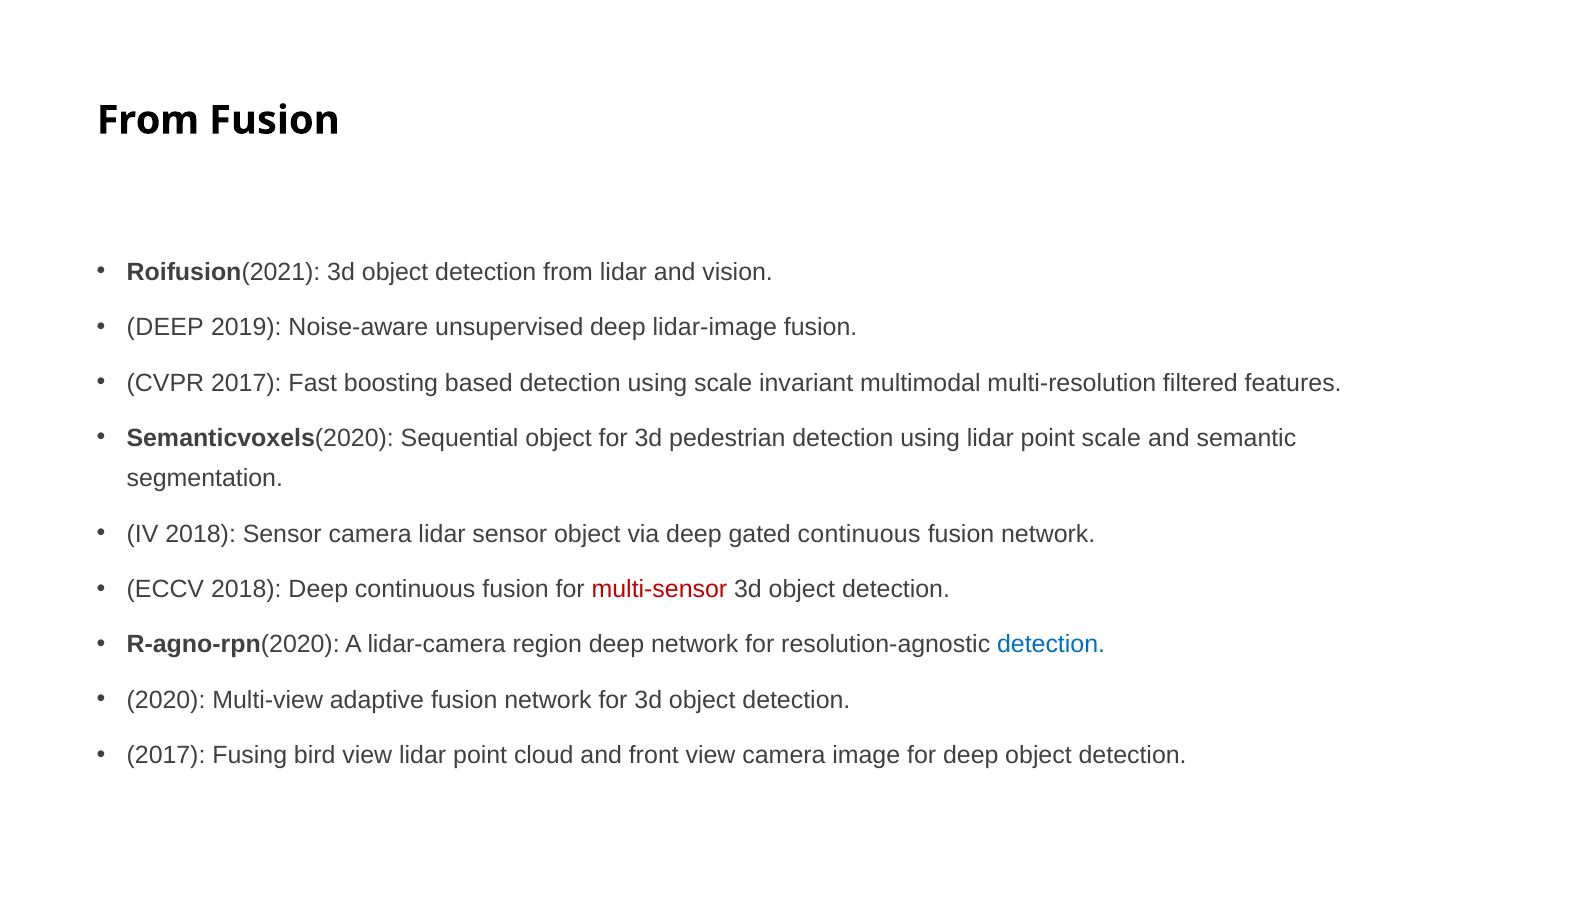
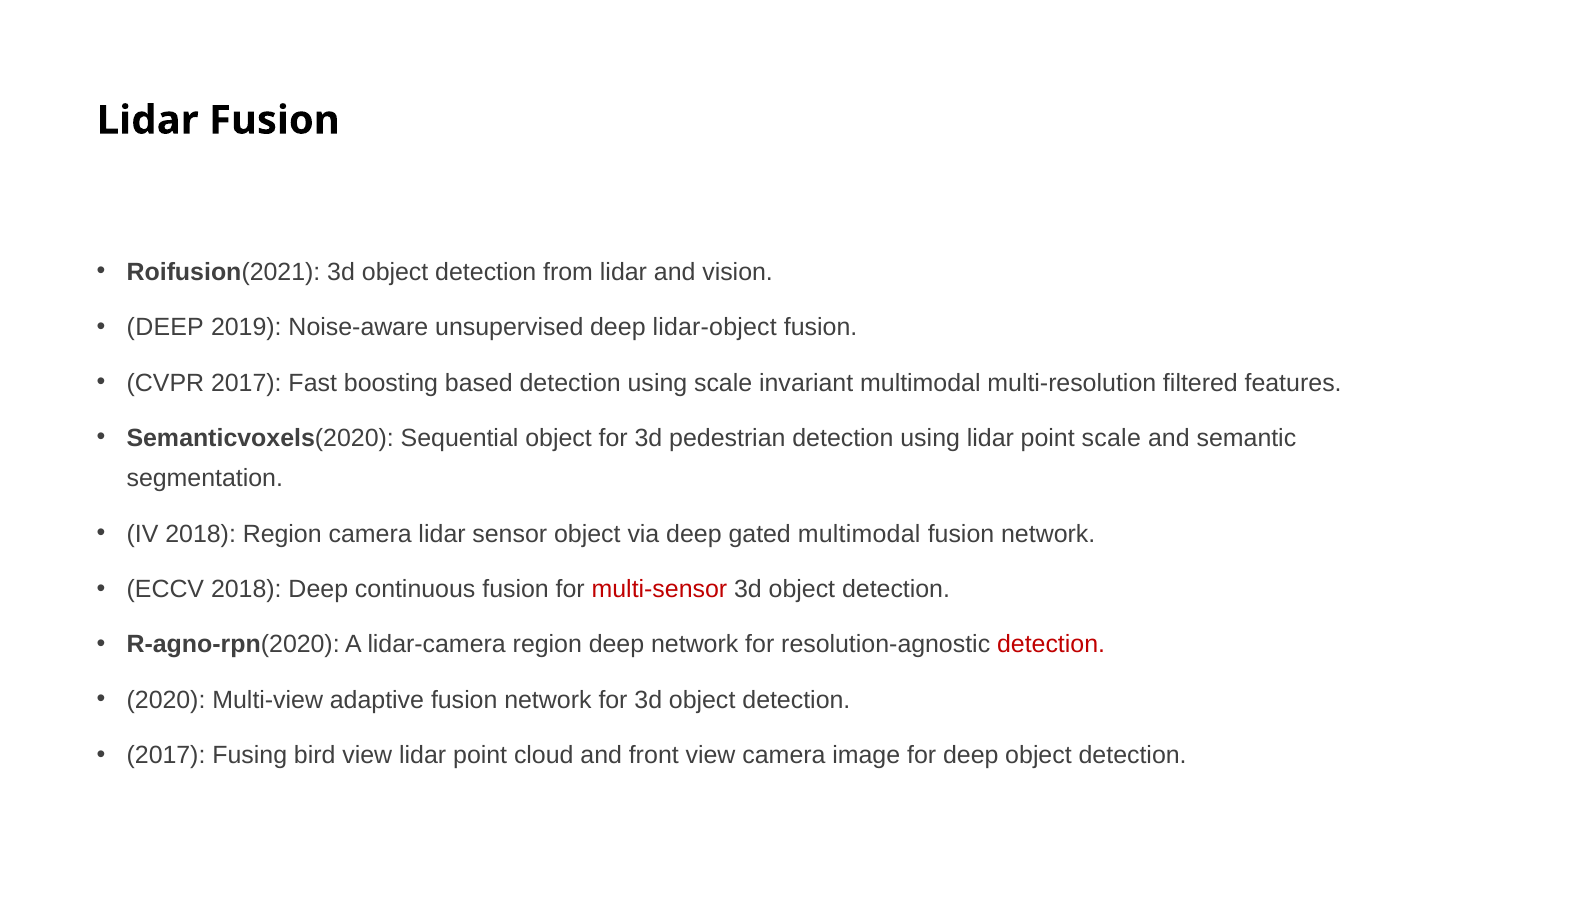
From: From -> Lidar (148, 120)
lidar-image: lidar-image -> lidar-object (715, 327)
2018 Sensor: Sensor -> Region (282, 534)
gated continuous: continuous -> multimodal (859, 534)
detection colour: blue -> red (1051, 644)
